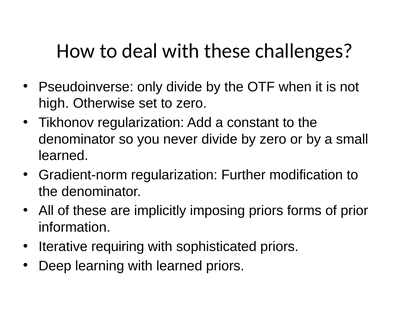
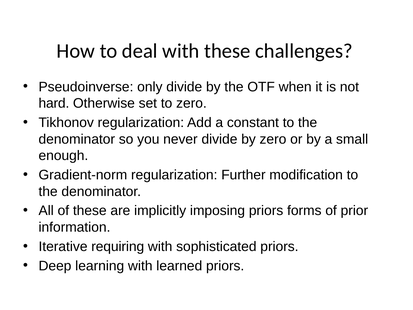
high: high -> hard (54, 103)
learned: learned -> enough (63, 156)
